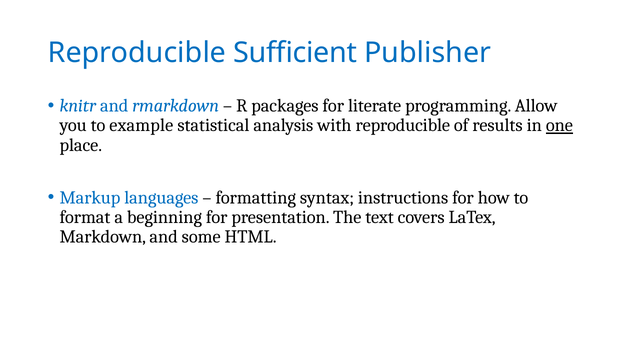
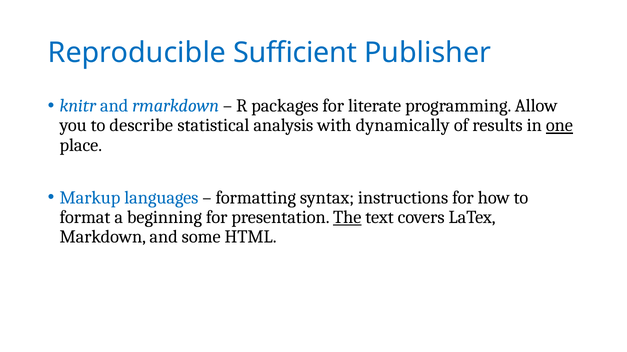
example: example -> describe (141, 126)
with reproducible: reproducible -> dynamically (403, 126)
The underline: none -> present (347, 218)
